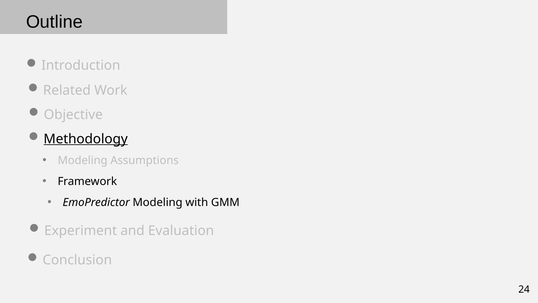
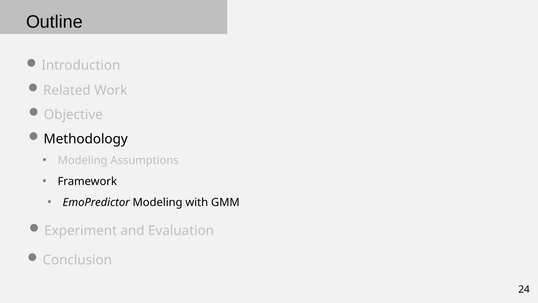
Methodology underline: present -> none (86, 139)
